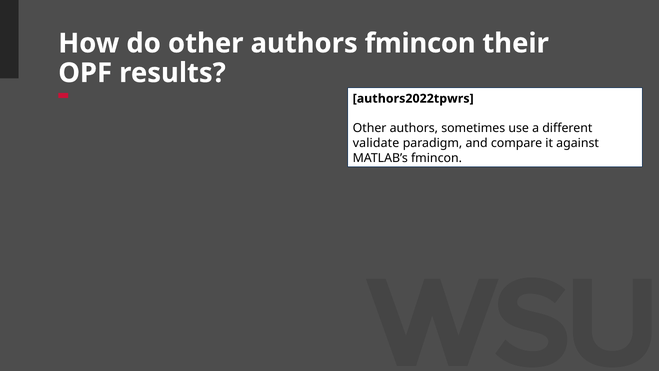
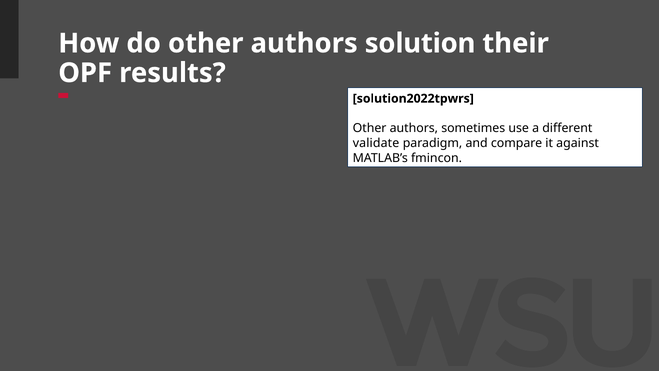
authors fmincon: fmincon -> solution (420, 43)
authors2022tpwrs: authors2022tpwrs -> solution2022tpwrs (413, 98)
